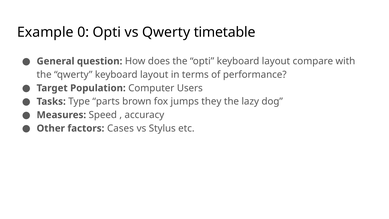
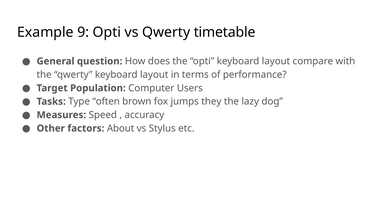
0: 0 -> 9 (83, 32)
parts: parts -> often (106, 101)
Cases: Cases -> About (121, 128)
